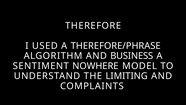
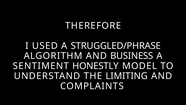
THEREFORE/PHRASE: THEREFORE/PHRASE -> STRUGGLED/PHRASE (116, 46)
NOWHERE: NOWHERE -> HONESTLY (96, 66)
